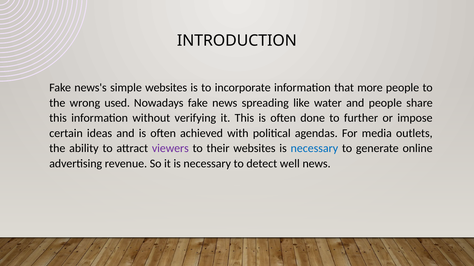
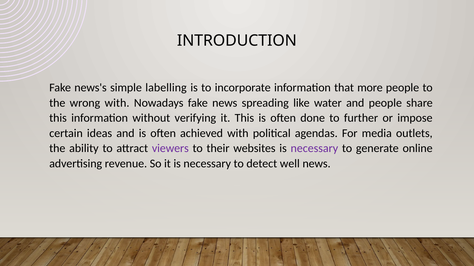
simple websites: websites -> labelling (166, 88)
wrong used: used -> with (117, 103)
necessary colour: blue -> purple (314, 149)
